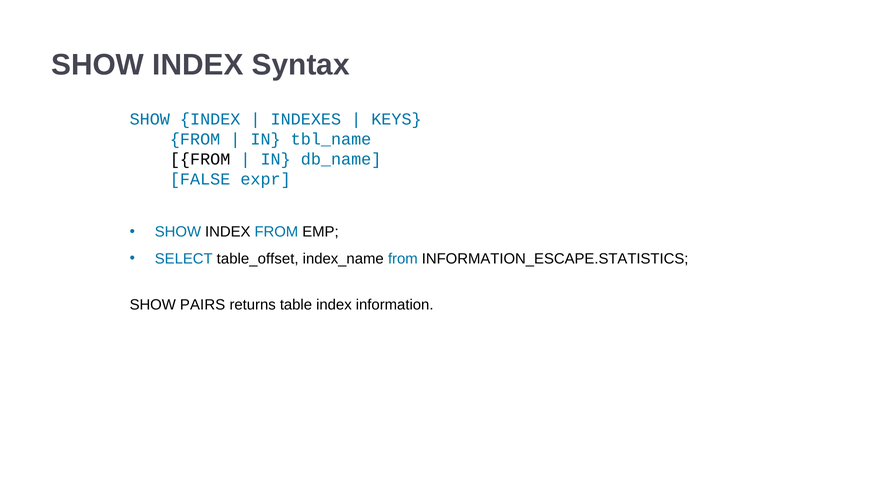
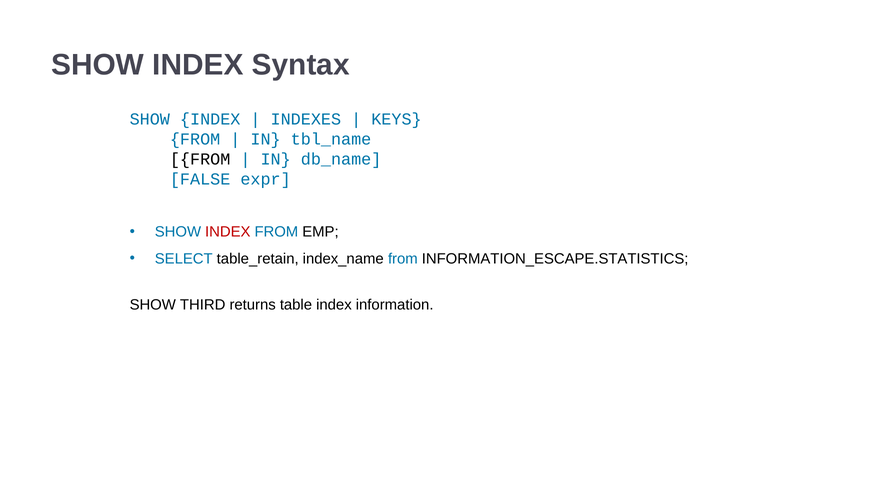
INDEX colour: black -> red (228, 232)
table_offset: table_offset -> table_retain (258, 259)
PAIRS: PAIRS -> THIRD (203, 305)
